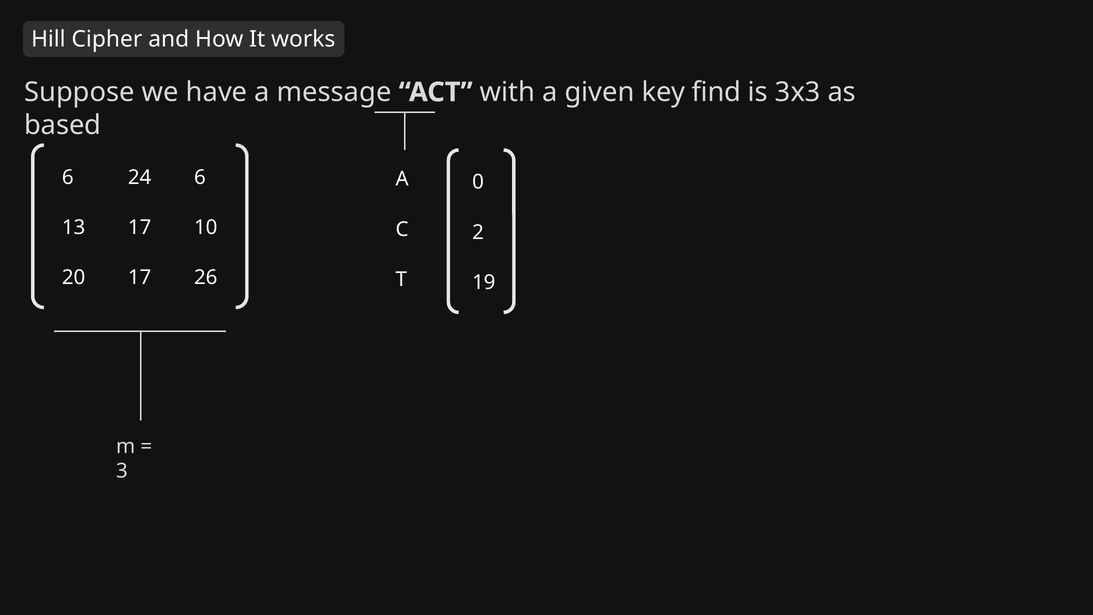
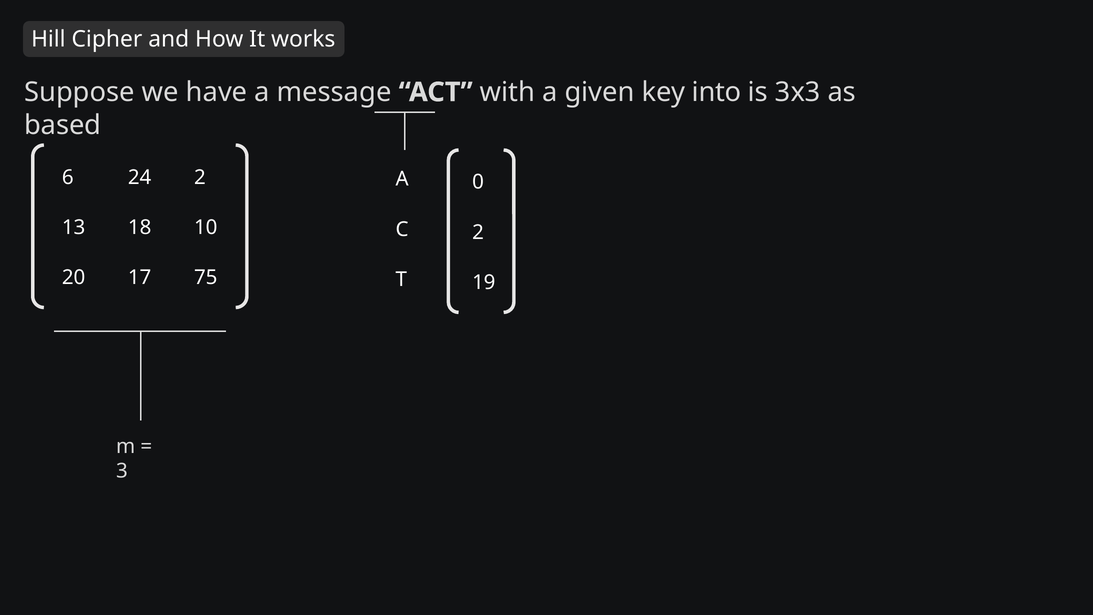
find: find -> into (717, 92)
24 6: 6 -> 2 (200, 177)
13 17: 17 -> 18 (140, 227)
26: 26 -> 75 (206, 278)
